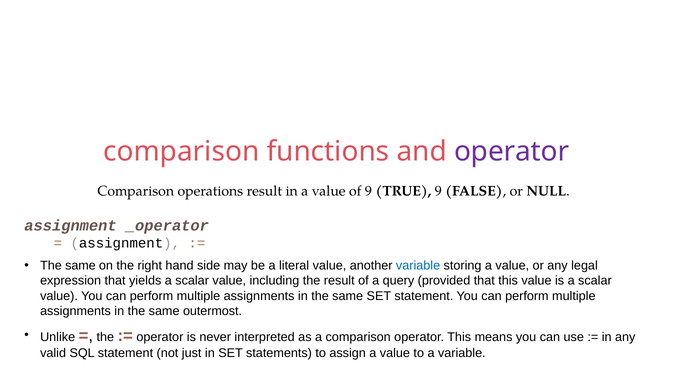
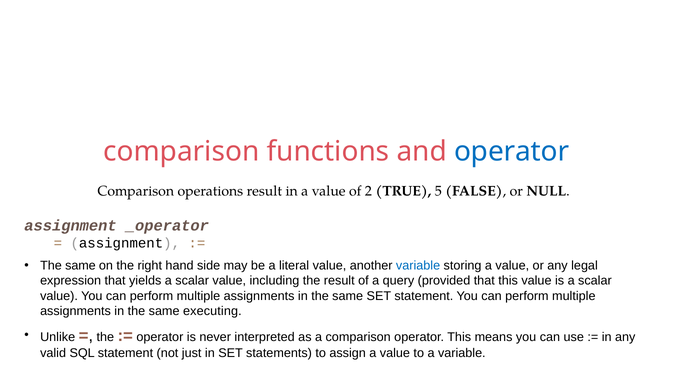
operator colour: purple -> blue (512, 152)
of 9: 9 -> 2 (368, 191)
TRUE 9: 9 -> 5 (438, 191)
outermost: outermost -> executing (212, 312)
